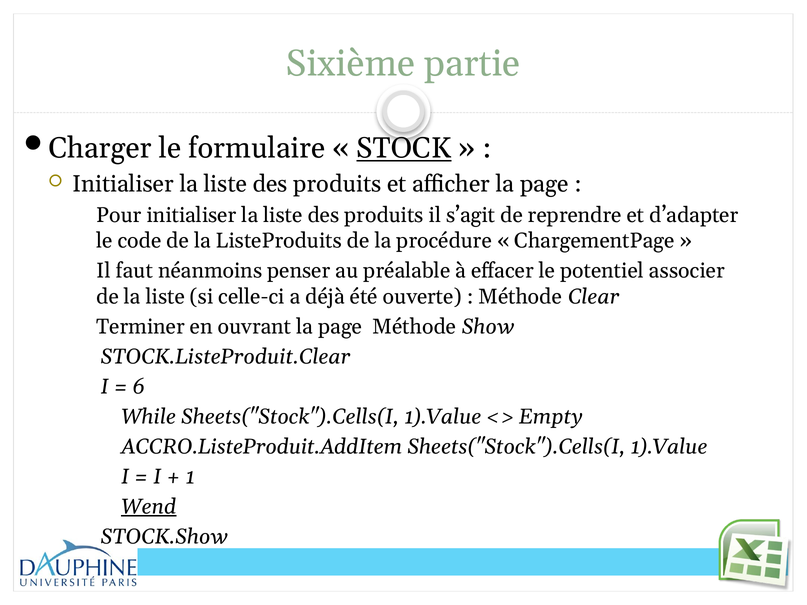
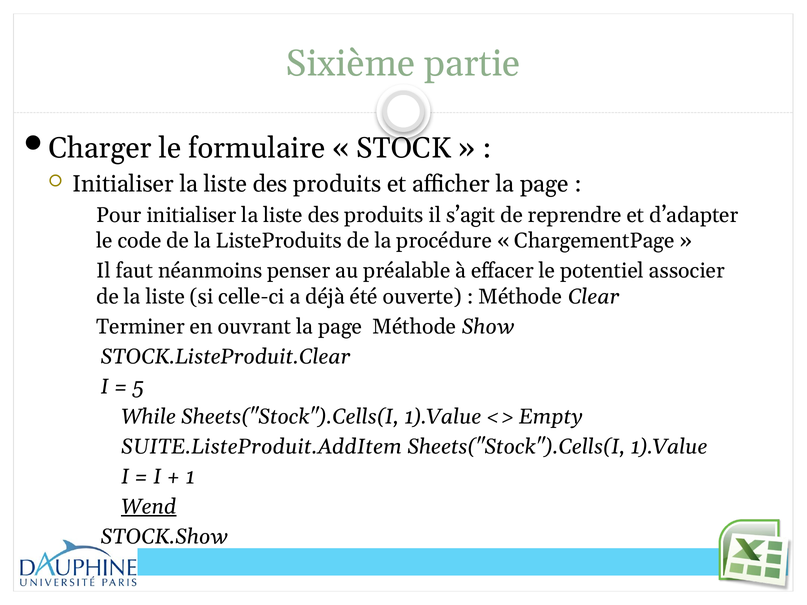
STOCK underline: present -> none (404, 148)
6: 6 -> 5 (138, 387)
ACCRO.ListeProduit.AddItem: ACCRO.ListeProduit.AddItem -> SUITE.ListeProduit.AddItem (261, 447)
